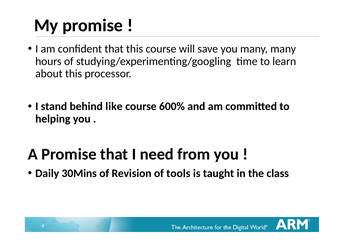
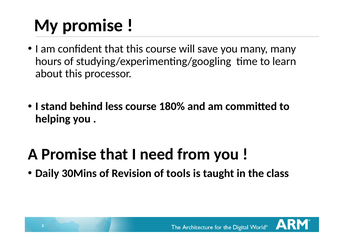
like: like -> less (114, 106)
600%: 600% -> 180% (172, 106)
